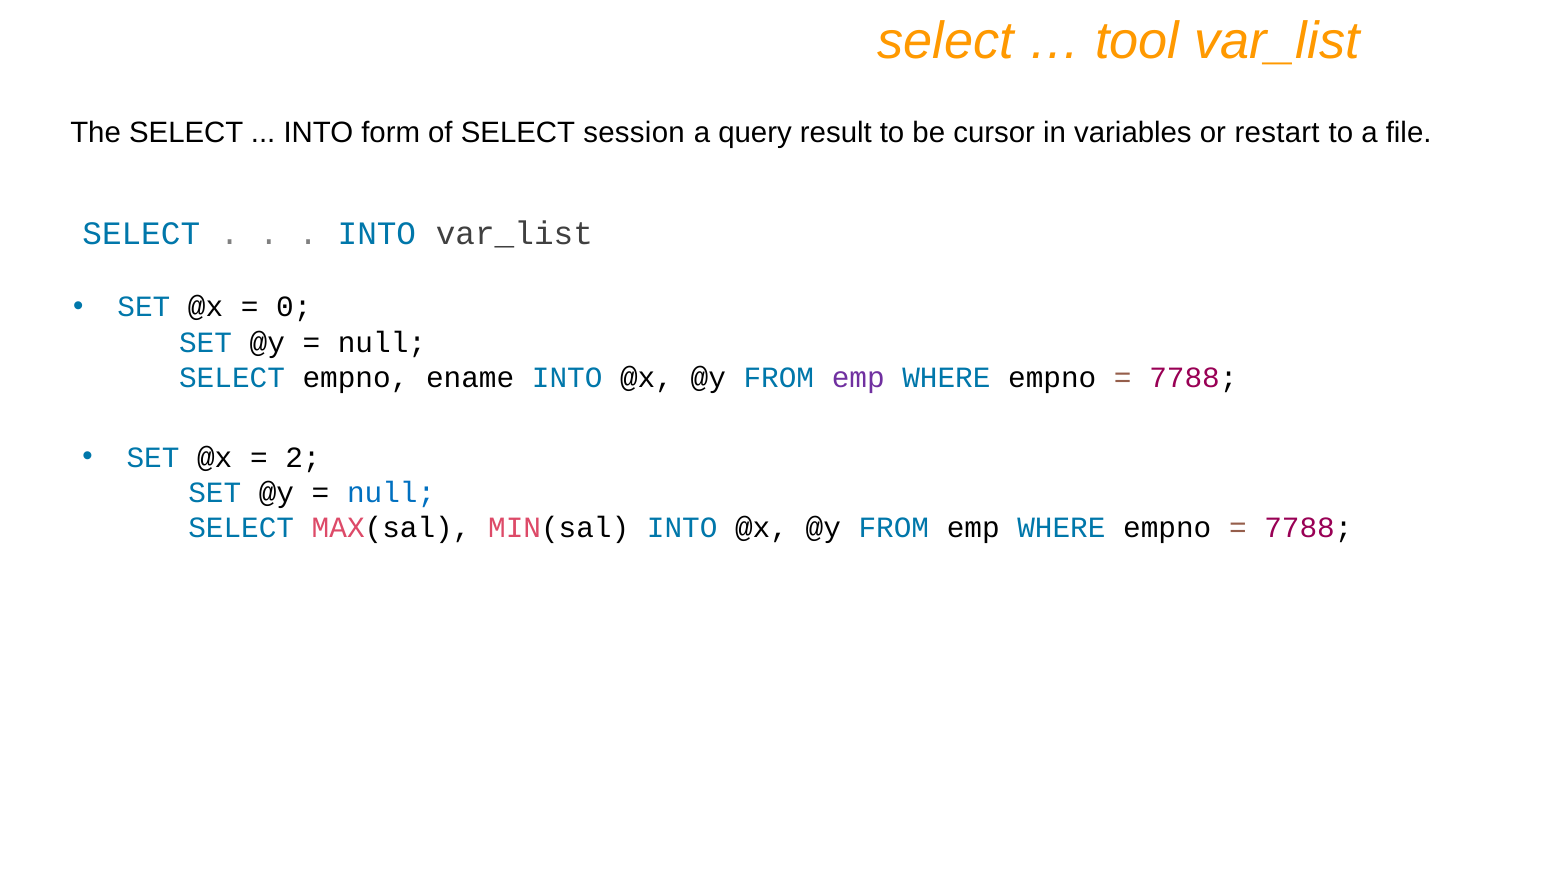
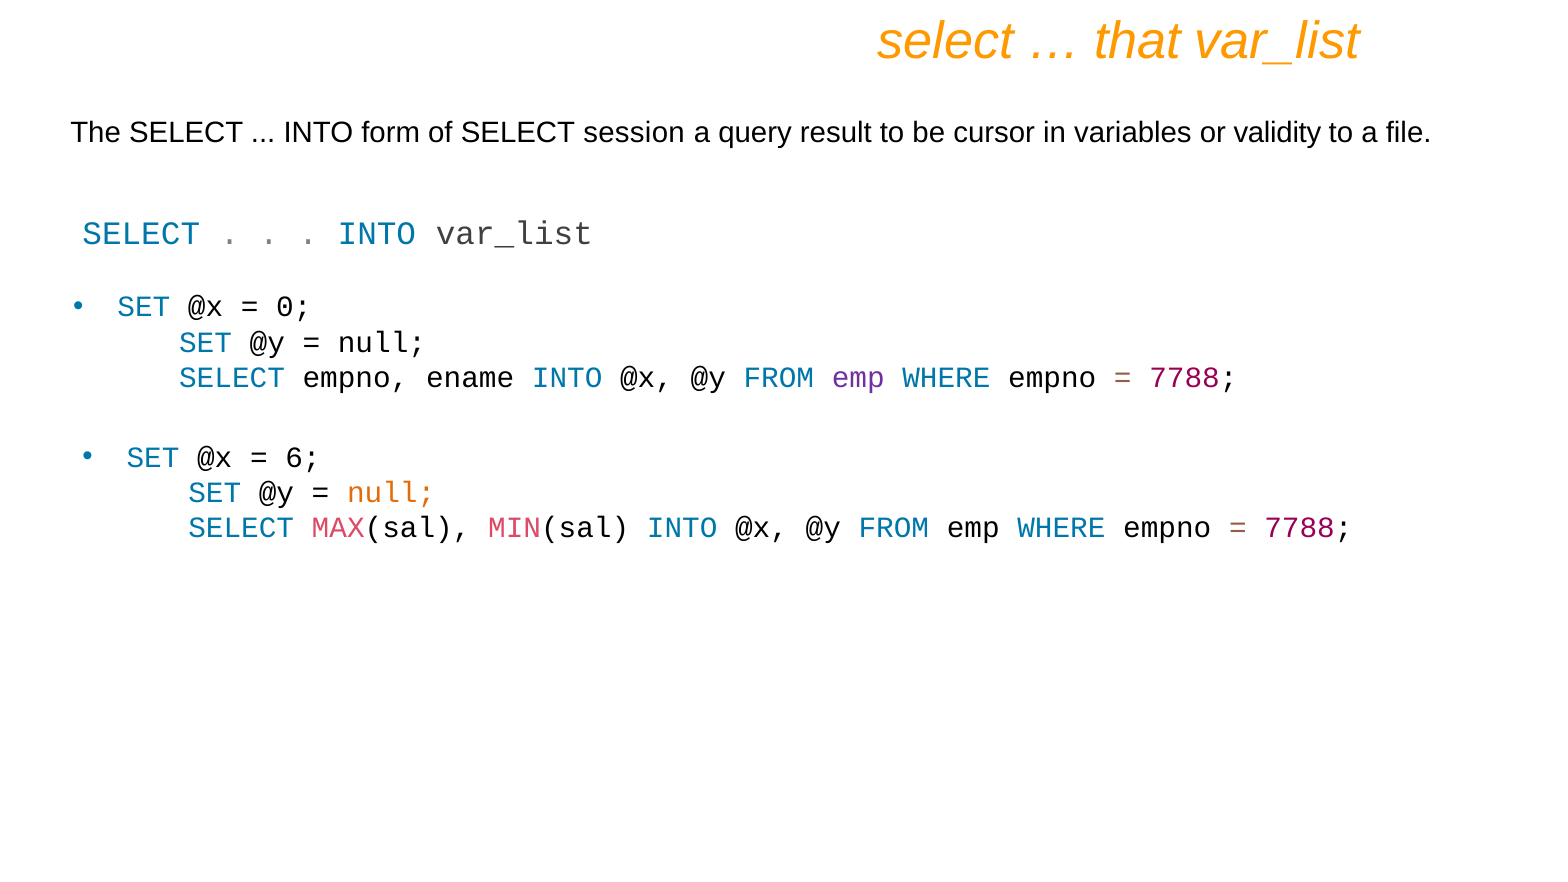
tool: tool -> that (1138, 41)
restart: restart -> validity (1277, 133)
2: 2 -> 6 (303, 457)
null colour: blue -> orange (391, 493)
